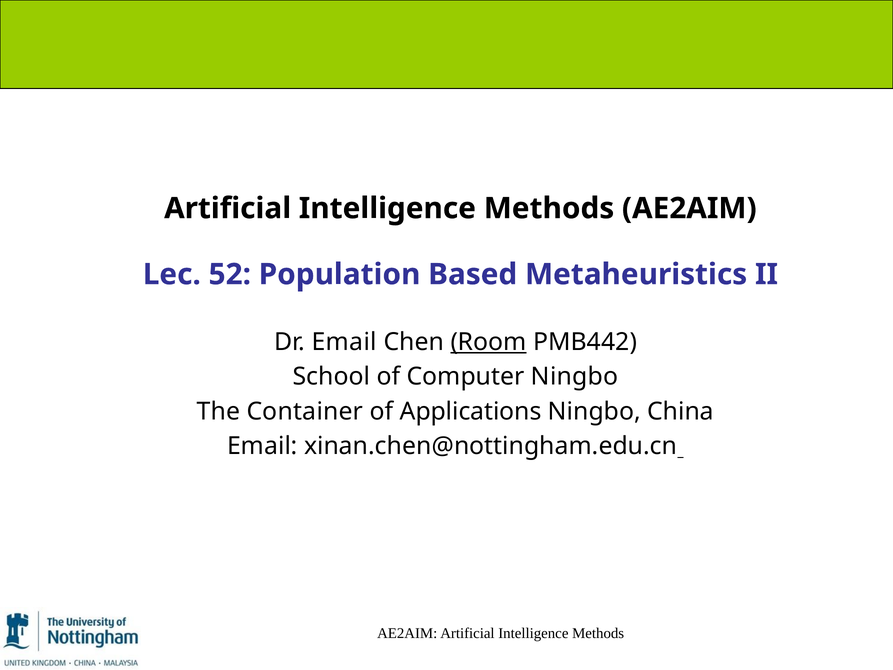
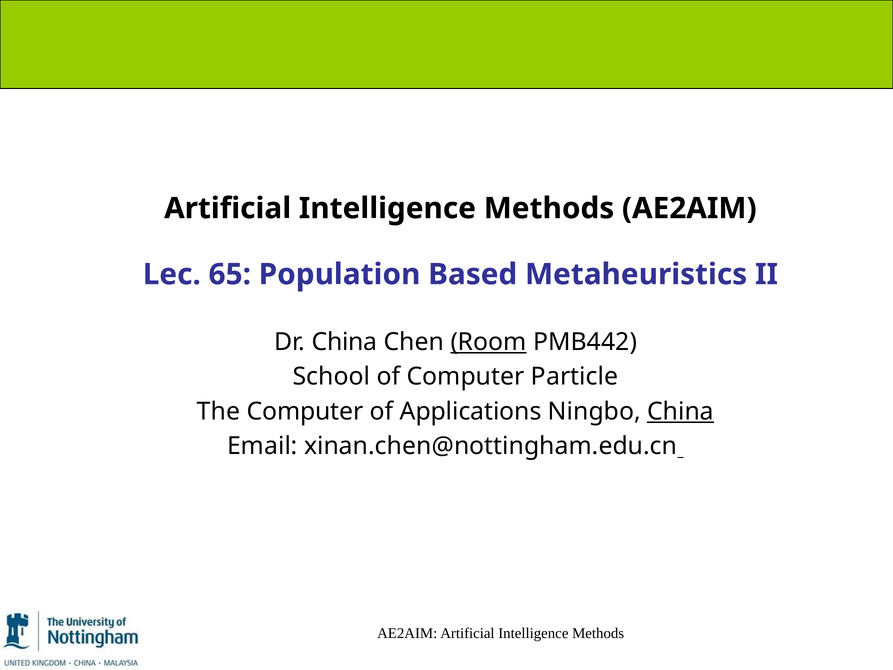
52: 52 -> 65 (230, 274)
Dr Email: Email -> China (344, 342)
Computer Ningbo: Ningbo -> Particle (575, 377)
The Container: Container -> Computer (305, 411)
China underline: none -> present (681, 411)
